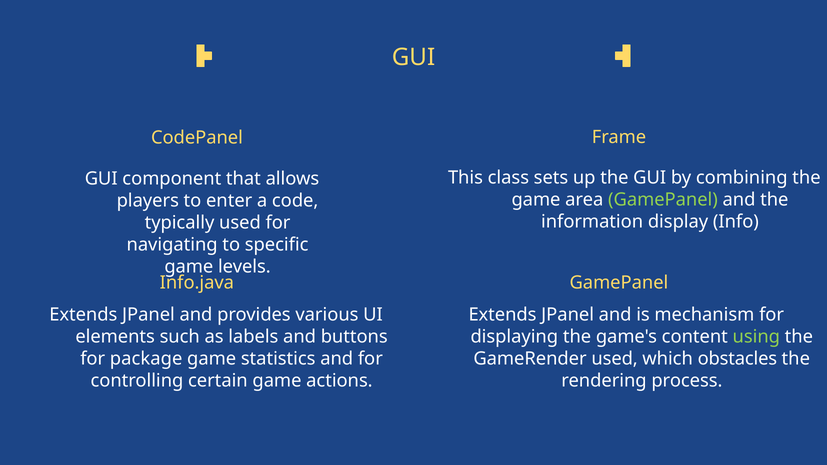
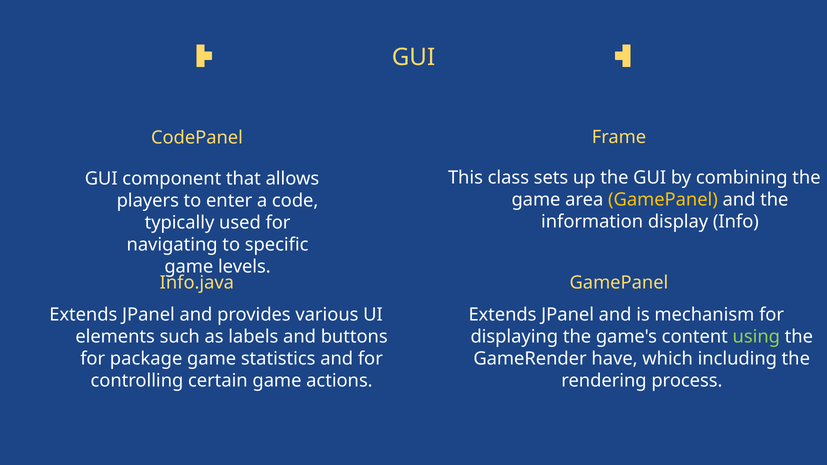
GamePanel colour: light green -> yellow (663, 200)
GameRender used: used -> have (615, 359)
obstacles: obstacles -> including (737, 359)
